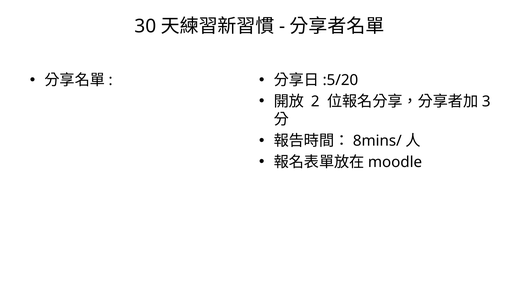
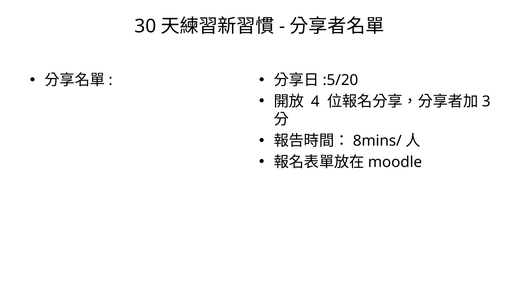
2: 2 -> 4 (315, 101)
